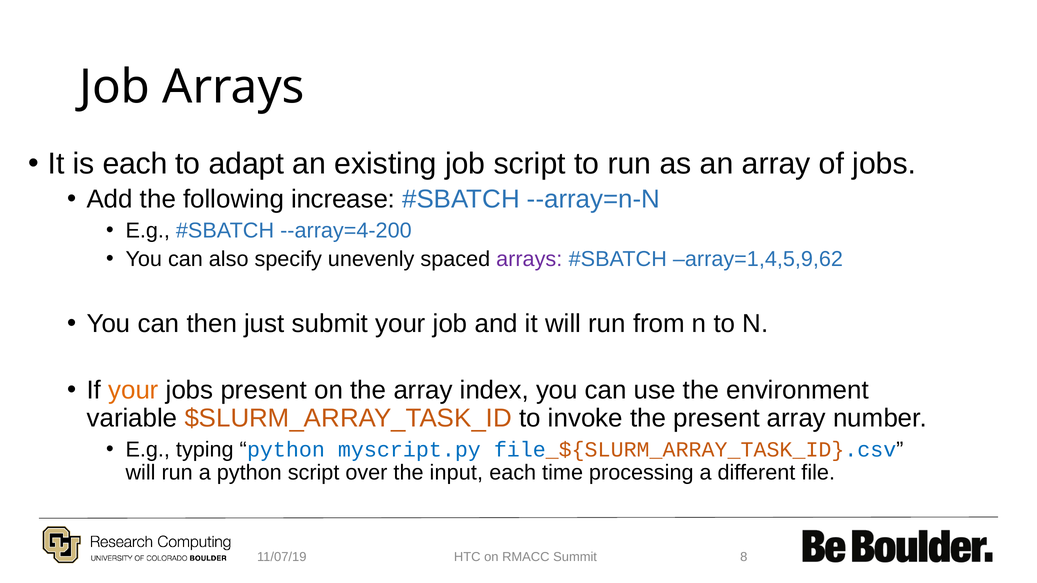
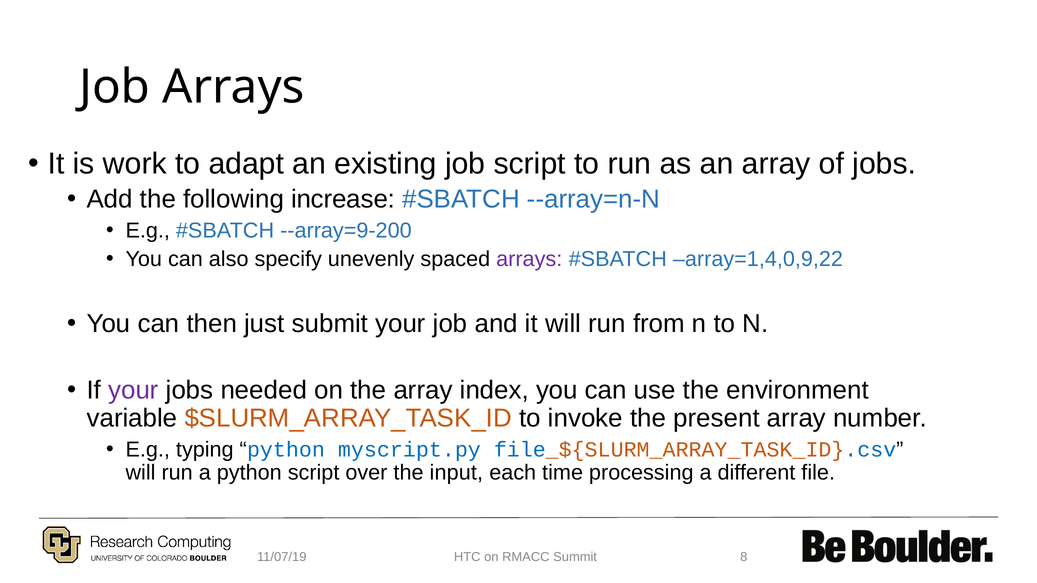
is each: each -> work (135, 164)
--array=4-200: --array=4-200 -> --array=9-200 (346, 231)
array=1,4,5,9,62: array=1,4,5,9,62 -> array=1,4,0,9,22 (758, 259)
your colour: orange -> purple (133, 391)
jobs present: present -> needed (264, 391)
